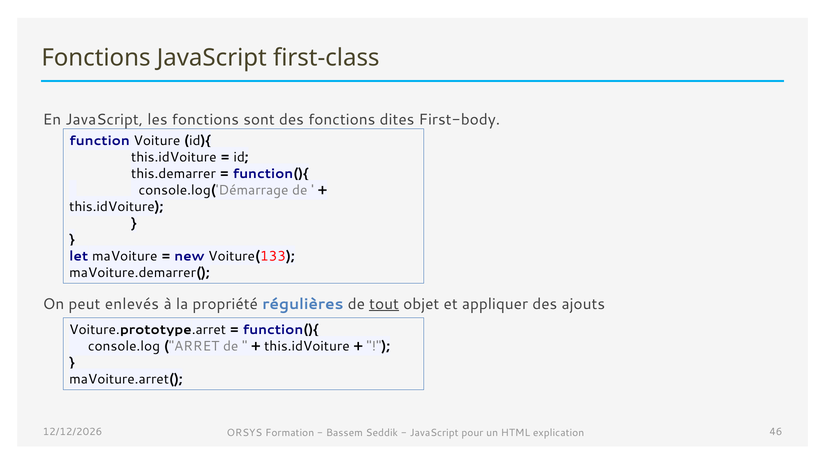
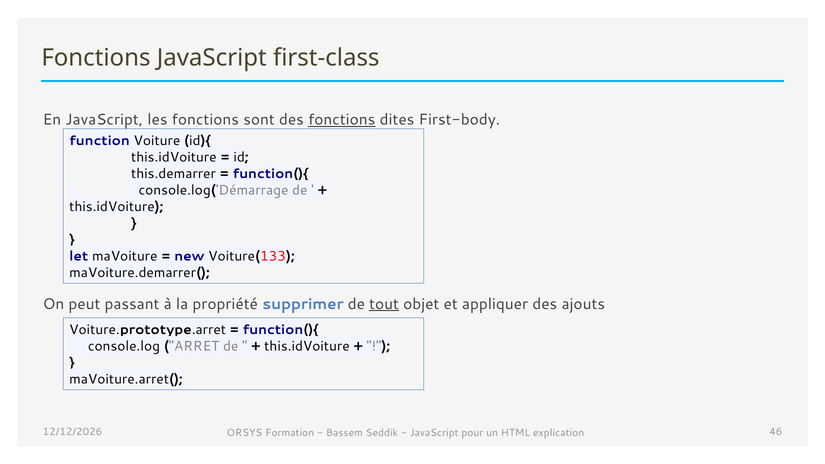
fonctions underline: none -> present (342, 120)
enlevés: enlevés -> passant (132, 304)
régulières: régulières -> supprimer (303, 304)
